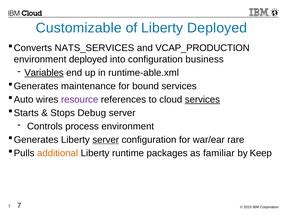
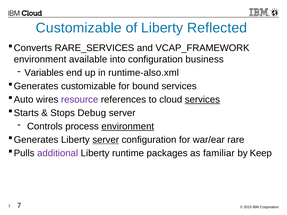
Liberty Deployed: Deployed -> Reflected (217, 28)
NATS_SERVICES: NATS_SERVICES -> RARE_SERVICES (94, 48)
VCAP_PRODUCTION: VCAP_PRODUCTION -> VCAP_FRAMEWORK (202, 48)
environment deployed: deployed -> available (88, 60)
Variables underline: present -> none (44, 73)
runtime-able.xml: runtime-able.xml -> runtime-also.xml (144, 73)
maintenance: maintenance -> customizable (88, 86)
environment underline: none -> present (128, 126)
additional colour: orange -> purple (58, 153)
